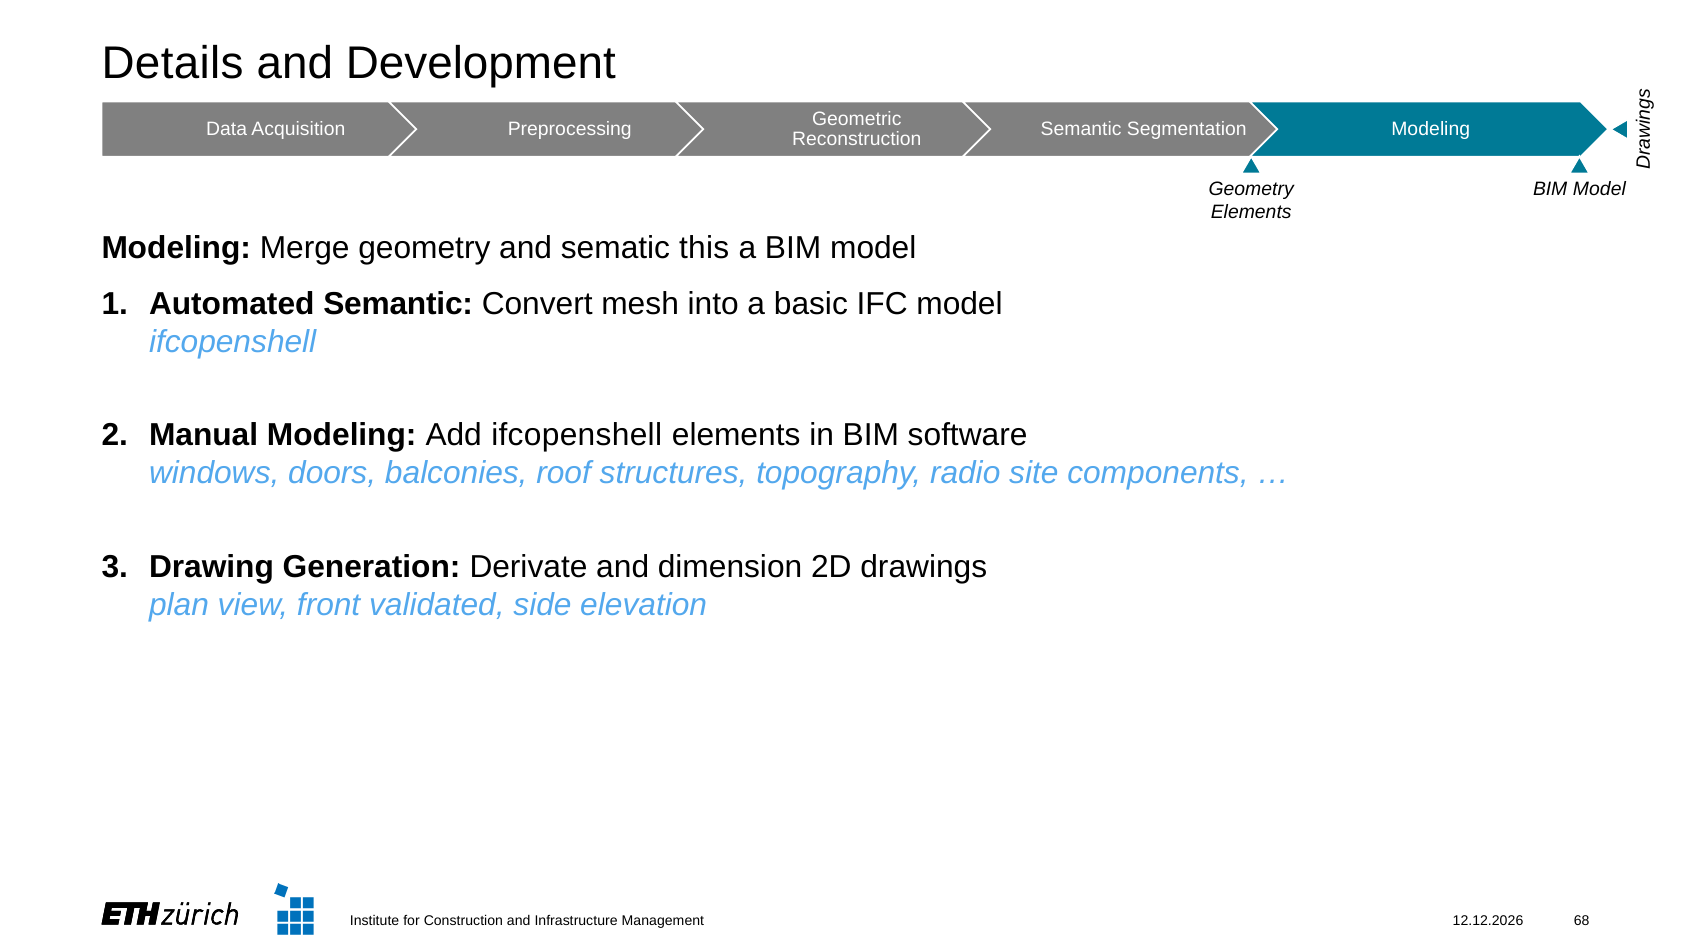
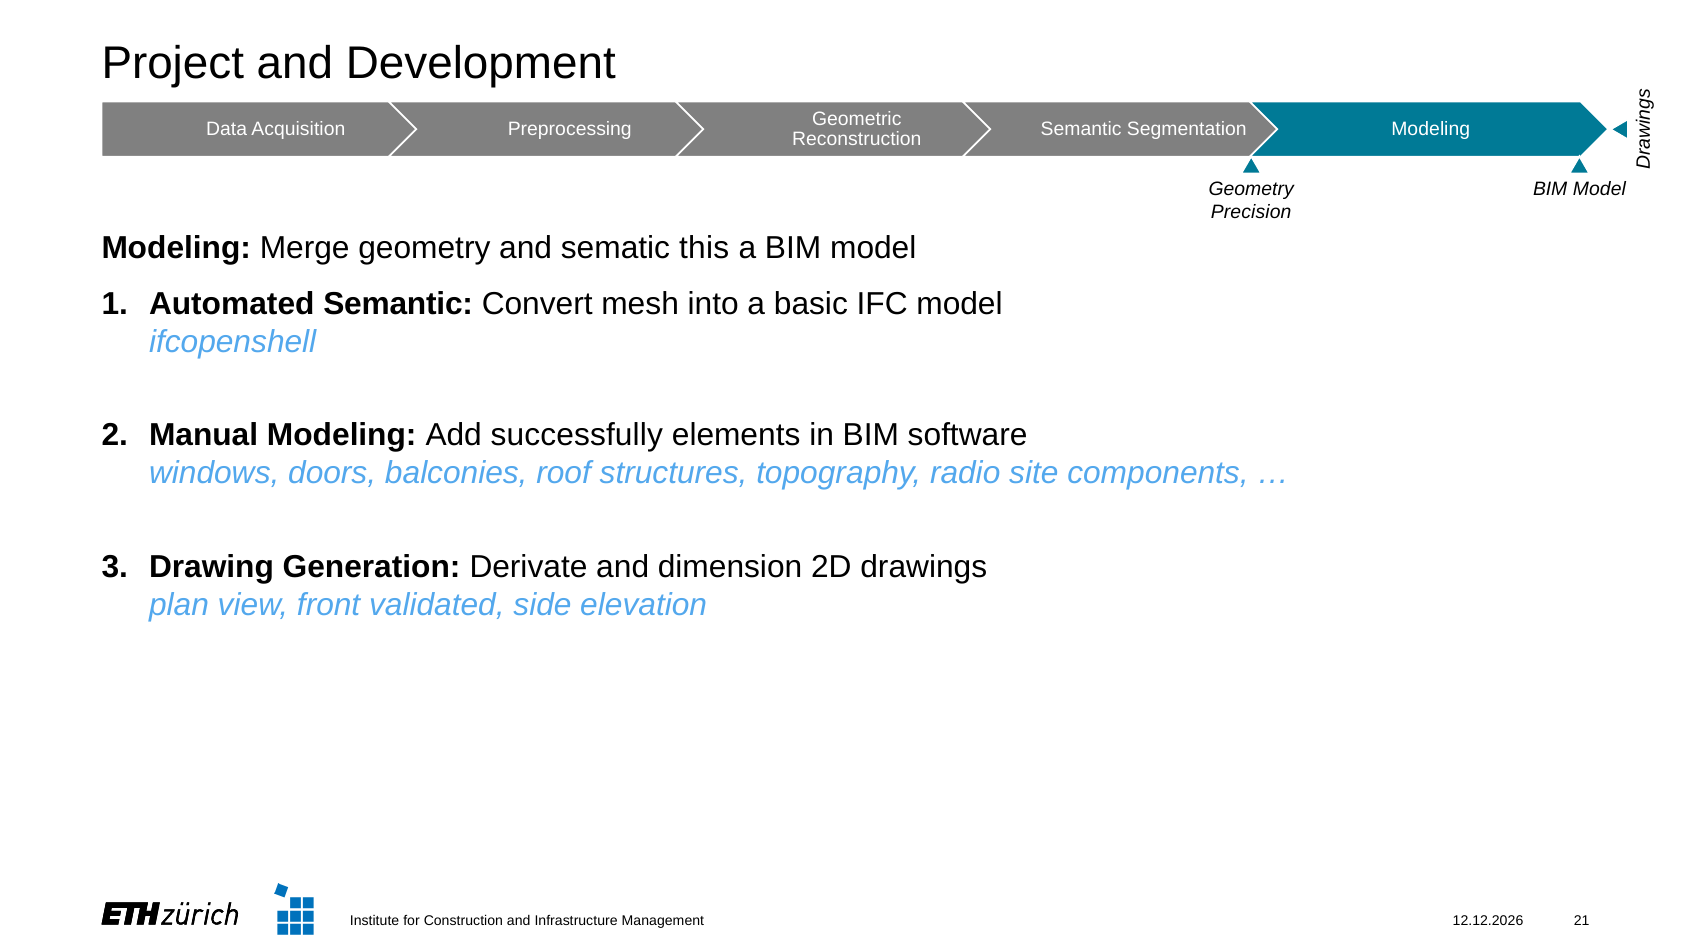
Details: Details -> Project (173, 63)
Elements: Elements -> Precision (1251, 212)
Add ifcopenshell: ifcopenshell -> successfully (577, 435)
68: 68 -> 21 (1582, 921)
